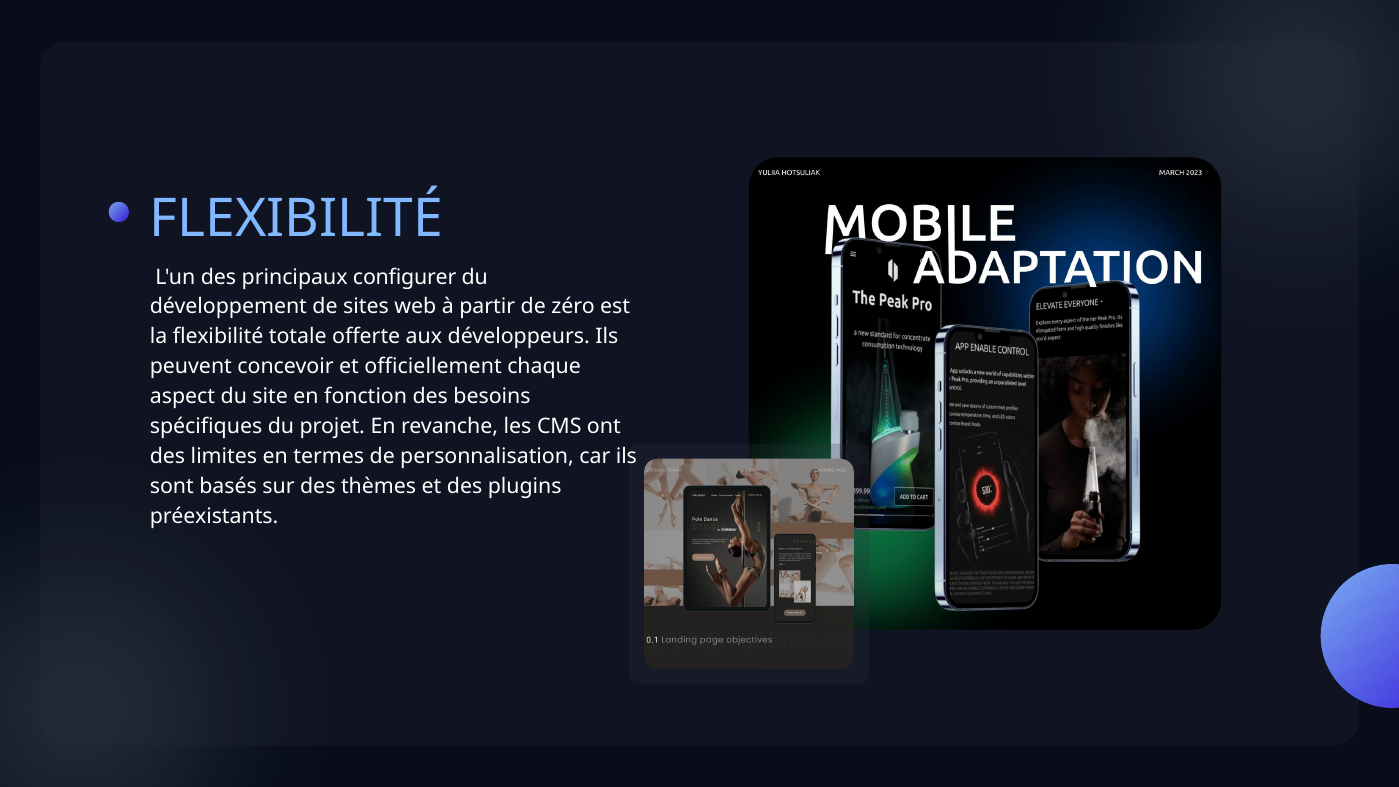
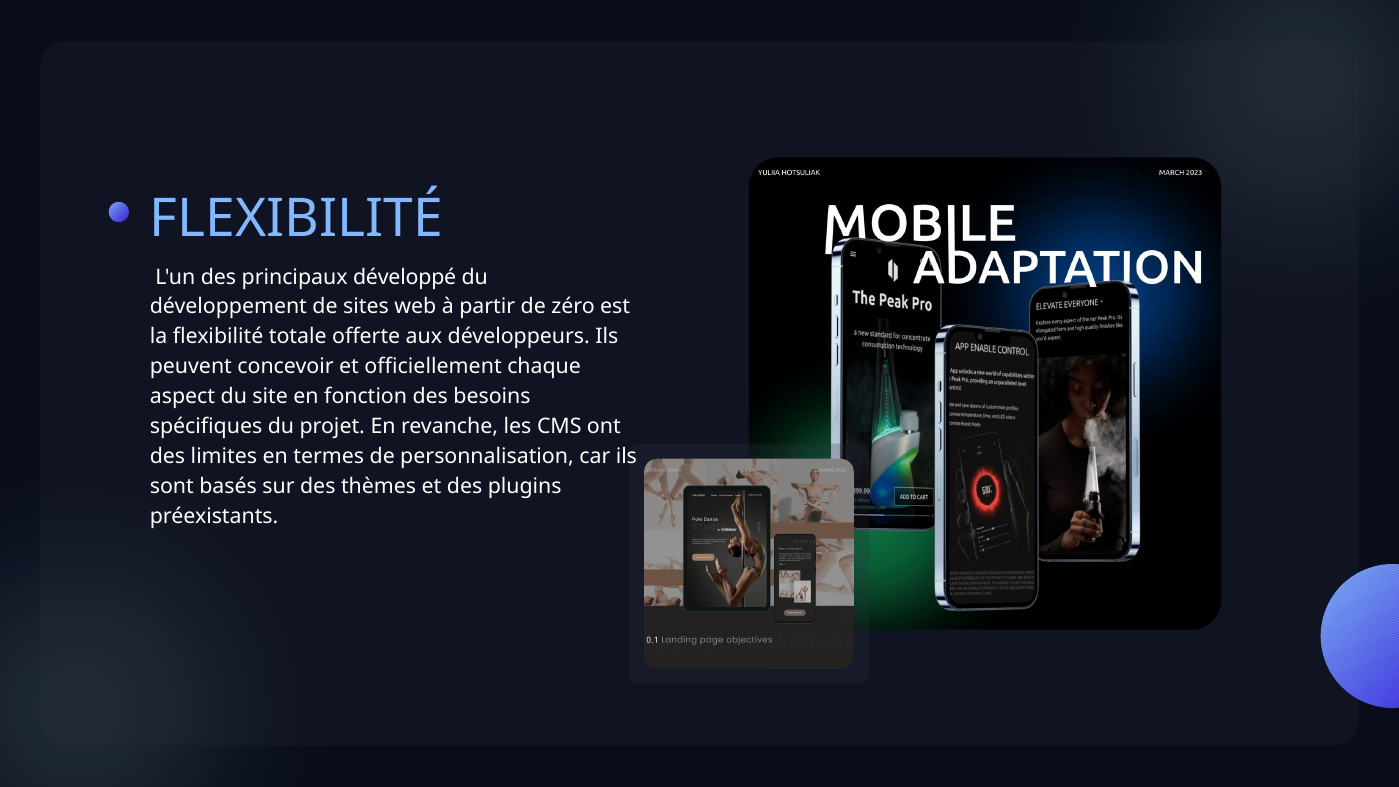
configurer: configurer -> développé (405, 277)
